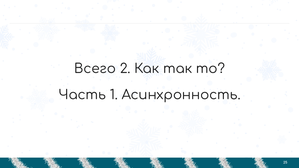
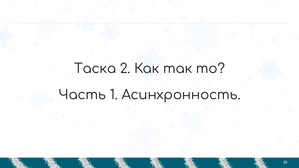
Всего: Всего -> Таска (95, 69)
